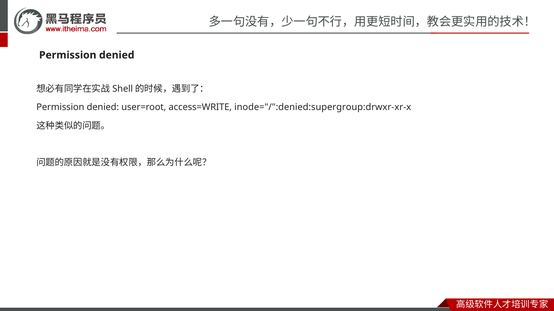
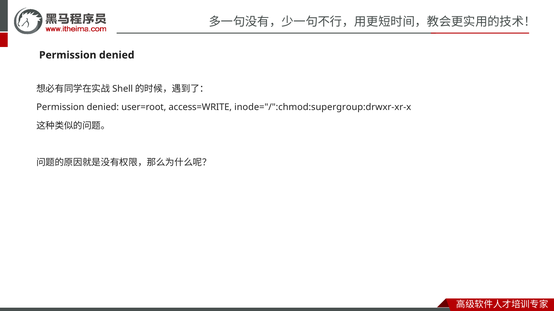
inode="/":denied:supergroup:drwxr-xr-x: inode="/":denied:supergroup:drwxr-xr-x -> inode="/":chmod:supergroup:drwxr-xr-x (323, 107)
